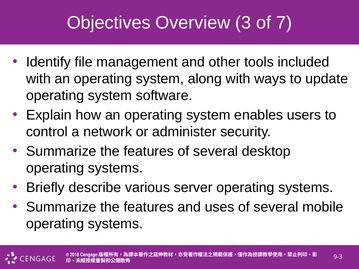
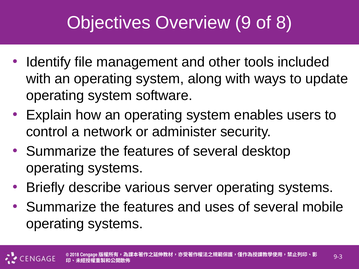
3: 3 -> 9 (243, 23)
7: 7 -> 8 (284, 23)
